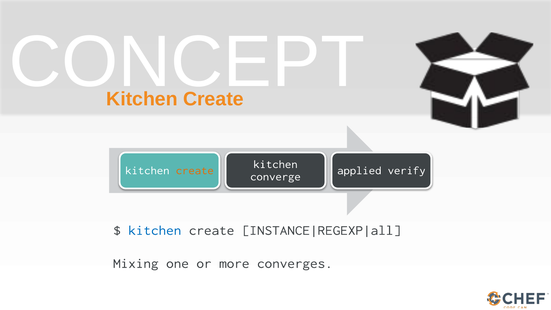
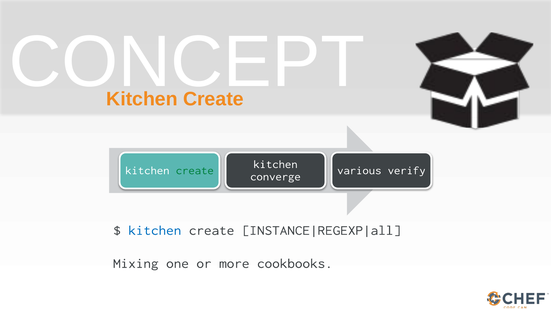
create colour: orange -> green (195, 170)
applied: applied -> various (359, 170)
converges: converges -> cookbooks (295, 263)
